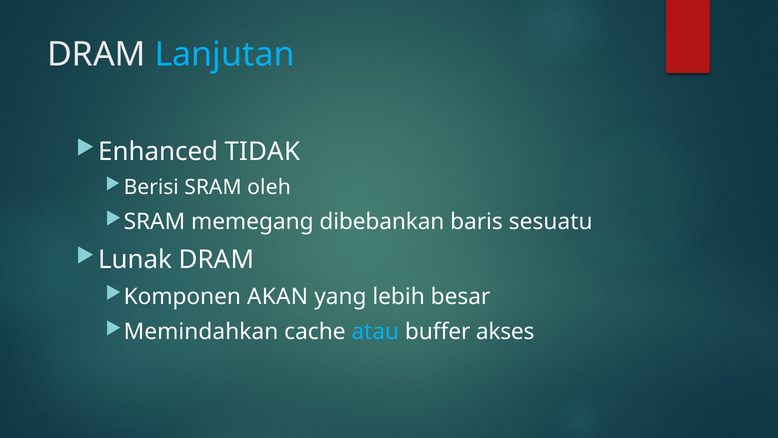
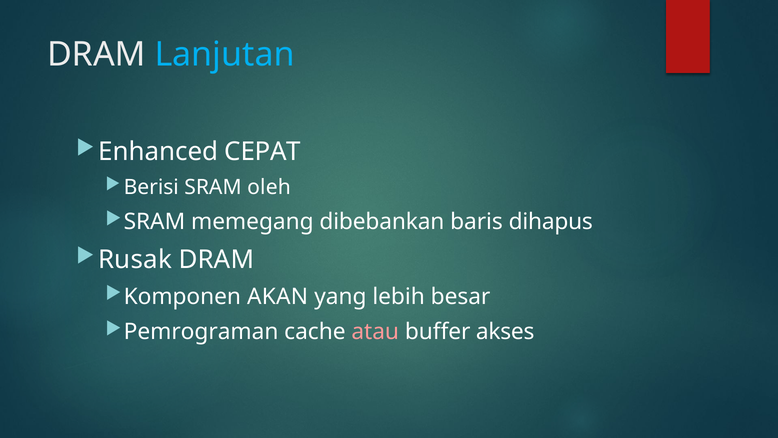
TIDAK: TIDAK -> CEPAT (263, 151)
sesuatu: sesuatu -> dihapus (551, 222)
Lunak: Lunak -> Rusak (135, 259)
Memindahkan: Memindahkan -> Pemrograman (201, 332)
atau colour: light blue -> pink (375, 332)
